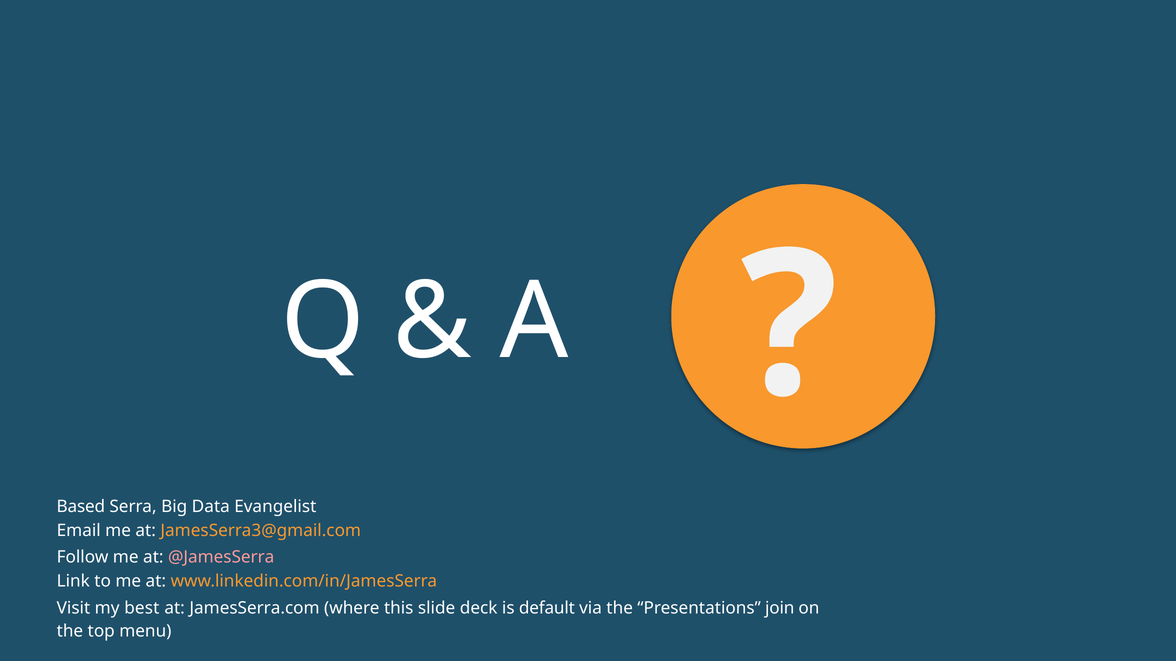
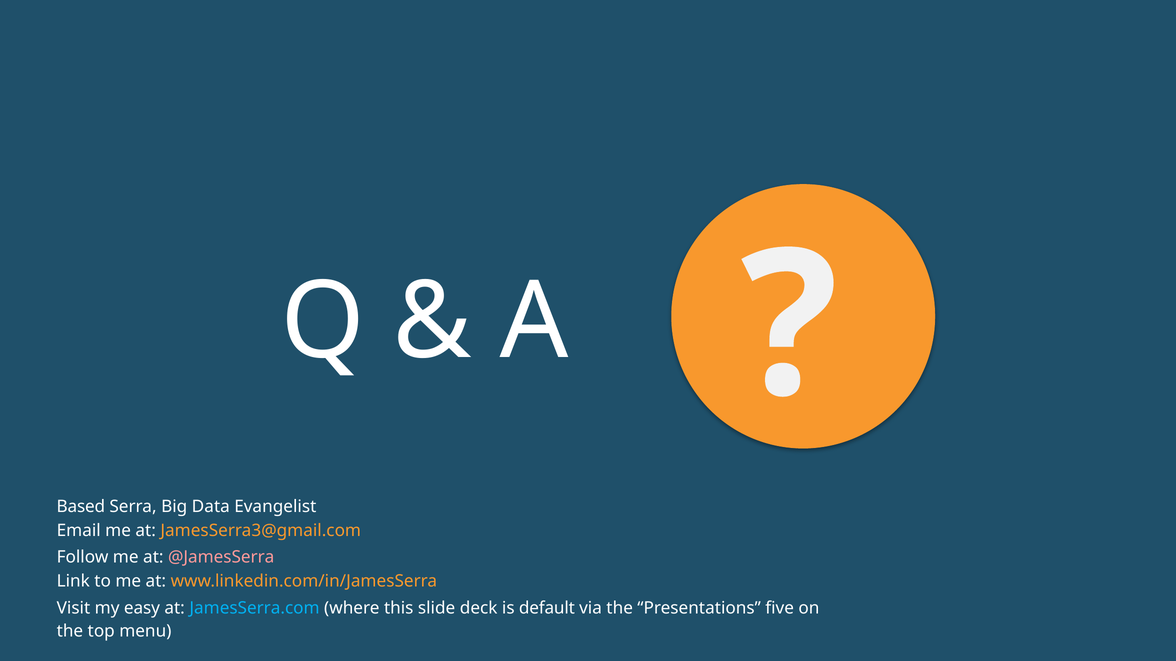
best: best -> easy (142, 608)
JamesSerra.com colour: white -> light blue (255, 608)
join: join -> five (780, 608)
